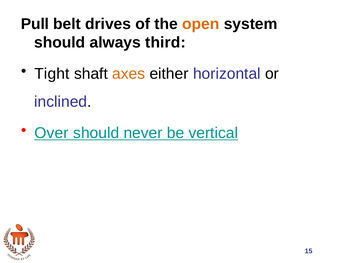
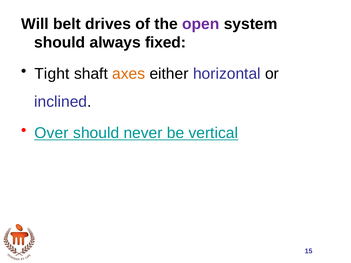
Pull: Pull -> Will (35, 24)
open colour: orange -> purple (201, 24)
third: third -> fixed (166, 43)
